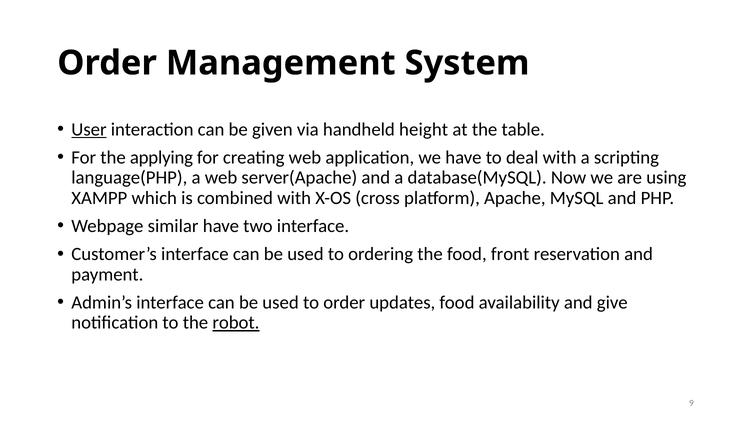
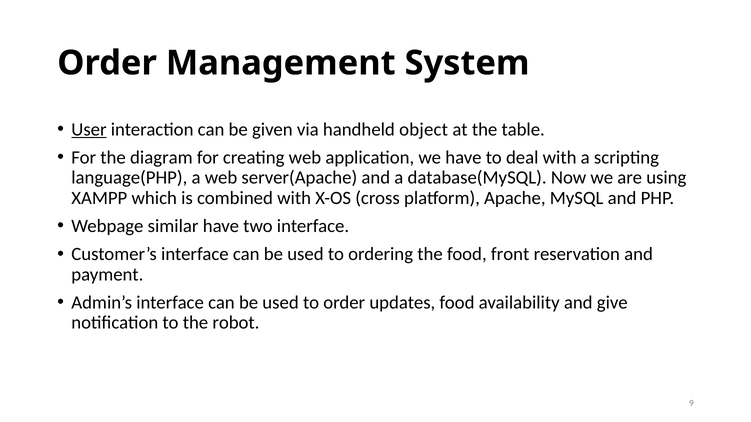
height: height -> object (424, 130)
applying: applying -> diagram (161, 158)
robot underline: present -> none (236, 323)
